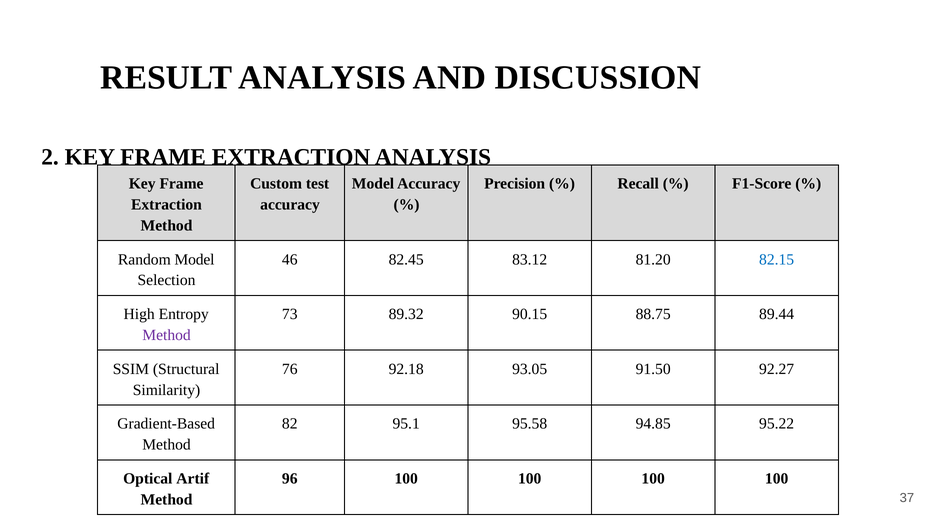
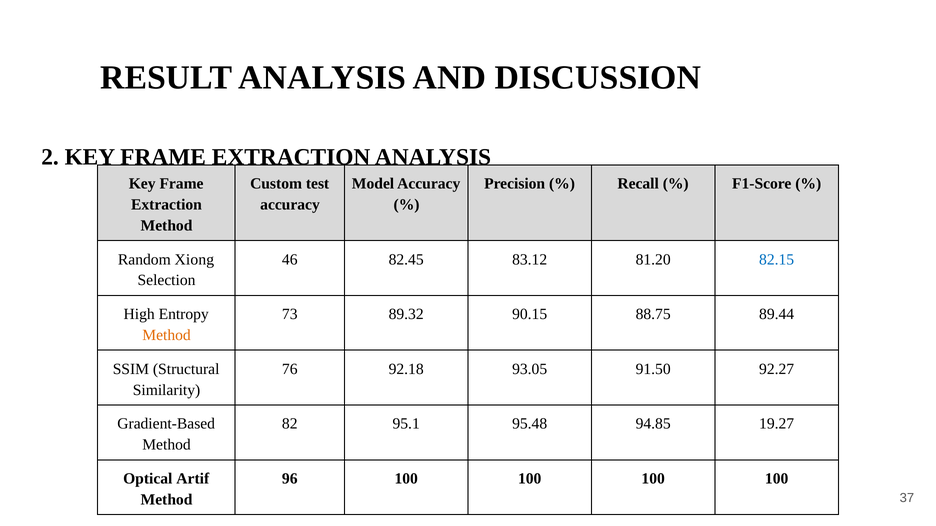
Random Model: Model -> Xiong (194, 260)
Method colour: purple -> orange (167, 335)
95.58: 95.58 -> 95.48 (530, 424)
95.22: 95.22 -> 19.27 (777, 424)
